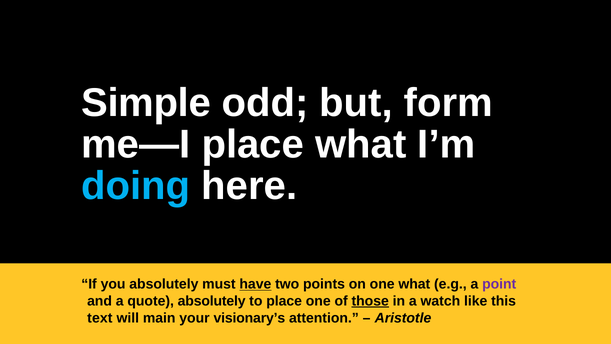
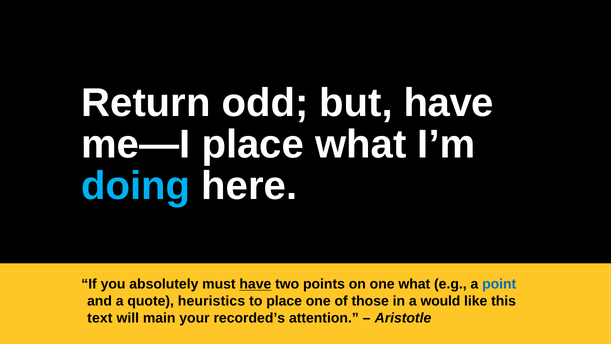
Simple: Simple -> Return (146, 103)
but form: form -> have (449, 103)
point colour: purple -> blue (499, 284)
quote absolutely: absolutely -> heuristics (212, 301)
those underline: present -> none (370, 301)
watch: watch -> would (440, 301)
visionary’s: visionary’s -> recorded’s (249, 318)
